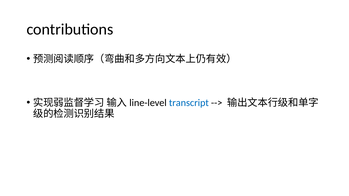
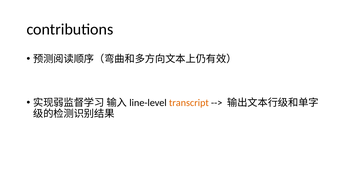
transcript colour: blue -> orange (189, 103)
